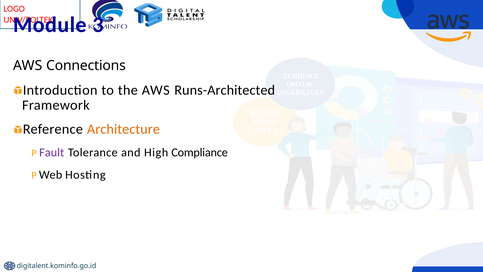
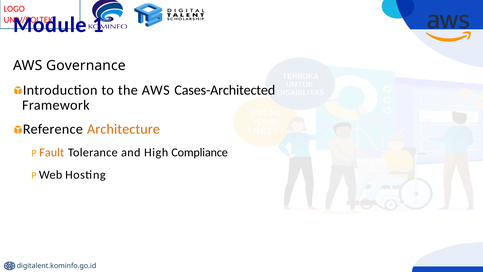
3: 3 -> 1 (98, 25)
Connections: Connections -> Governance (86, 66)
Runs-Architected: Runs-Architected -> Cases-Architected (225, 90)
Fault colour: purple -> orange (52, 152)
